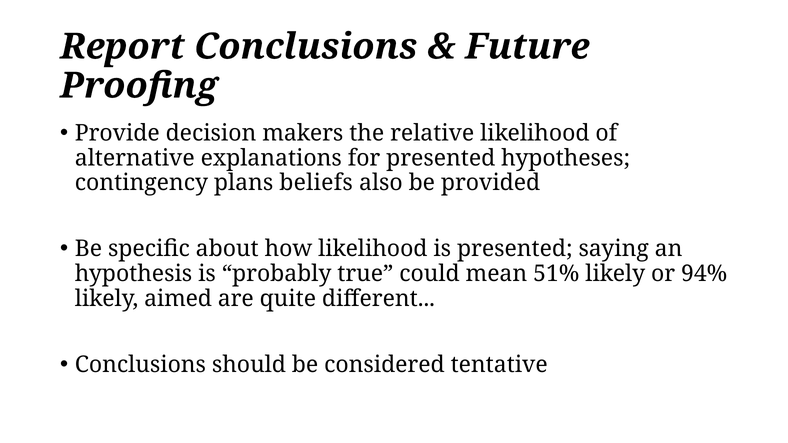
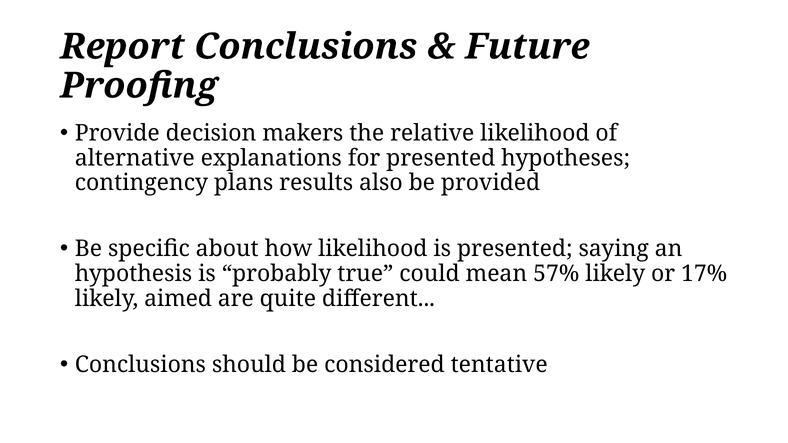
beliefs: beliefs -> results (316, 183)
51%: 51% -> 57% (556, 274)
94%: 94% -> 17% (704, 274)
